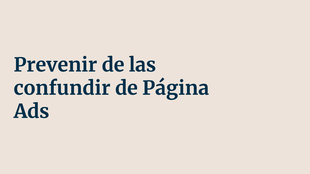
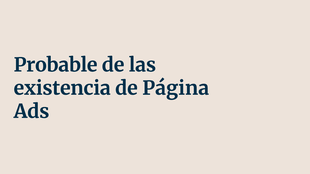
Prevenir: Prevenir -> Probable (56, 65)
confundir: confundir -> existencia (62, 89)
